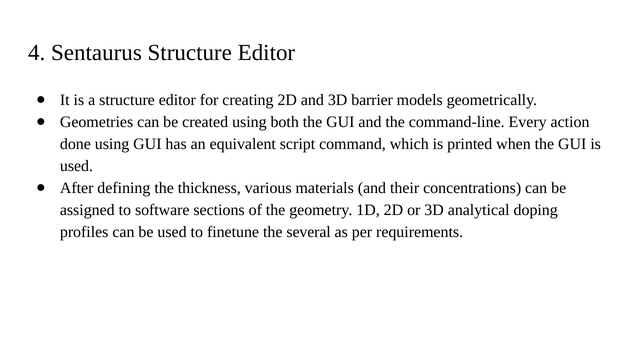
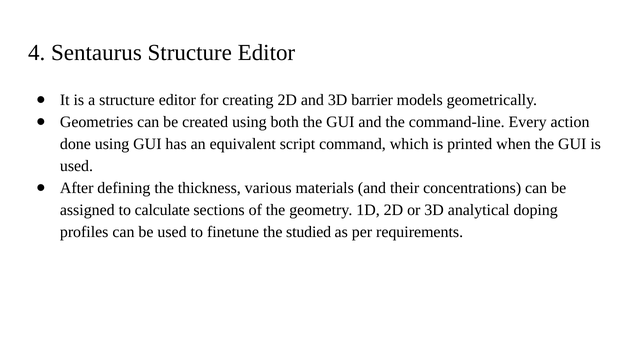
software: software -> calculate (162, 210)
several: several -> studied (309, 232)
